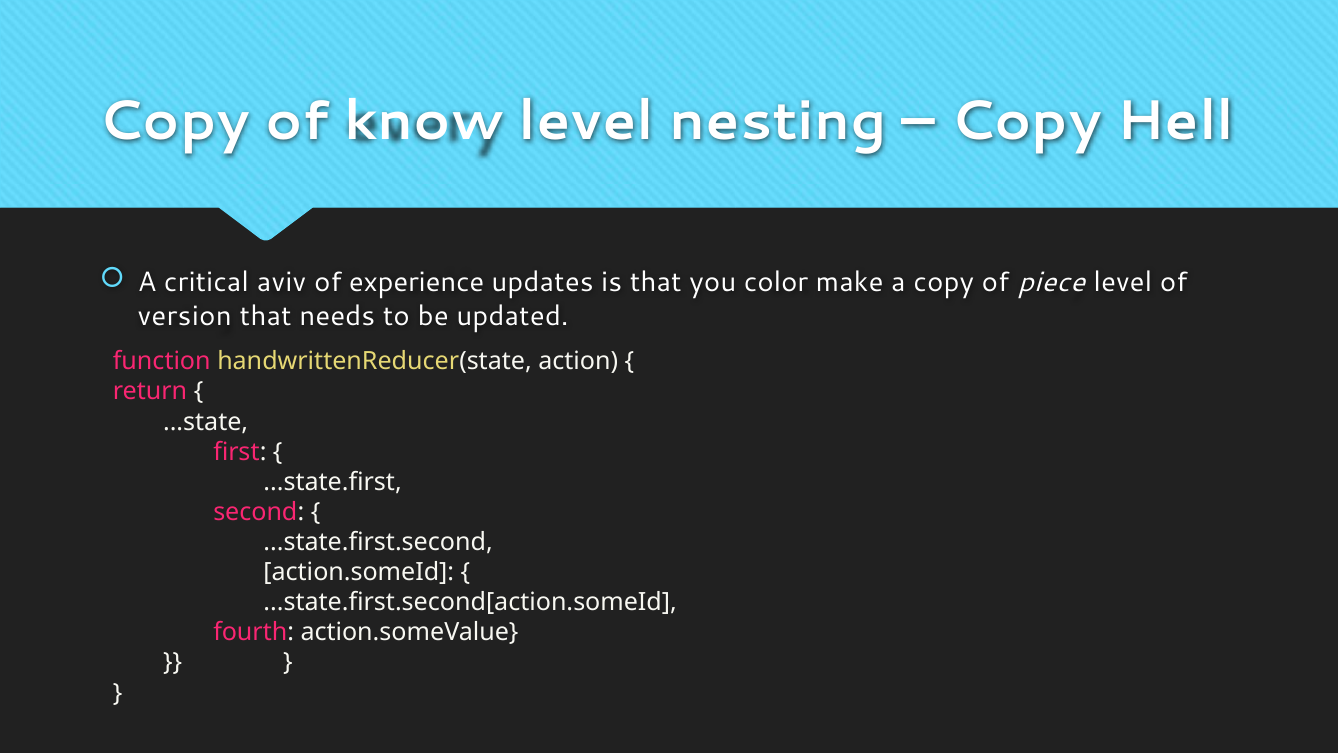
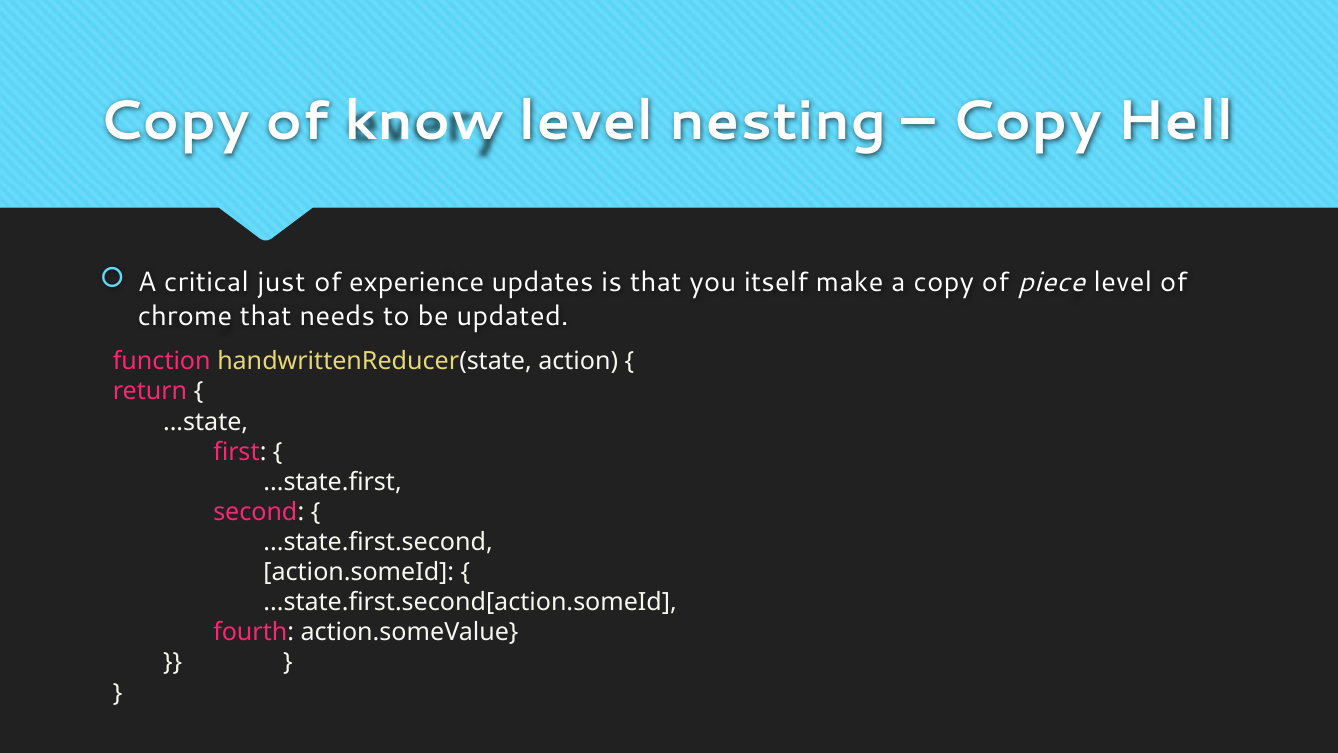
aviv: aviv -> just (281, 282)
color: color -> itself (776, 282)
version: version -> chrome (185, 316)
